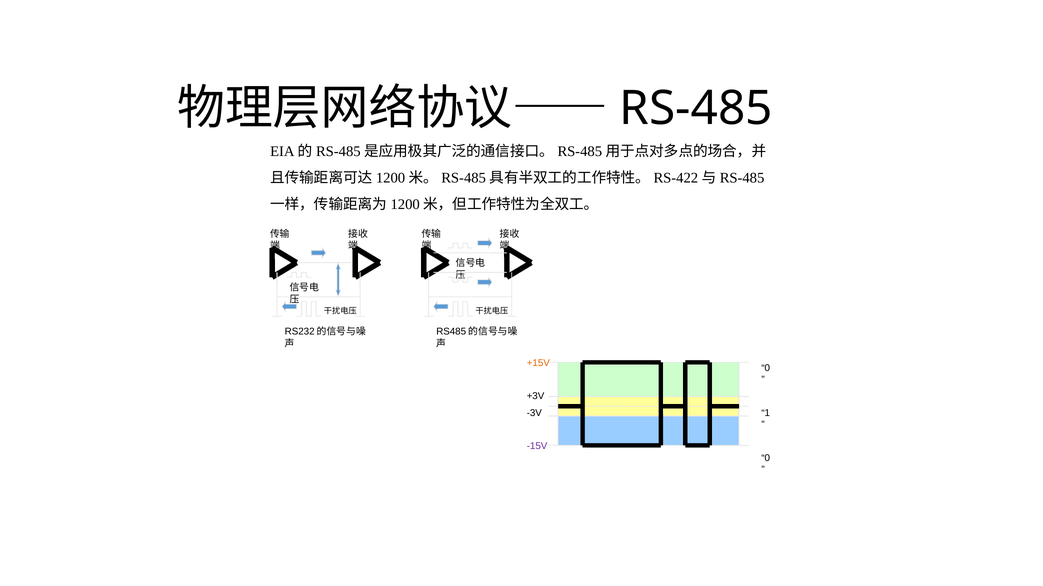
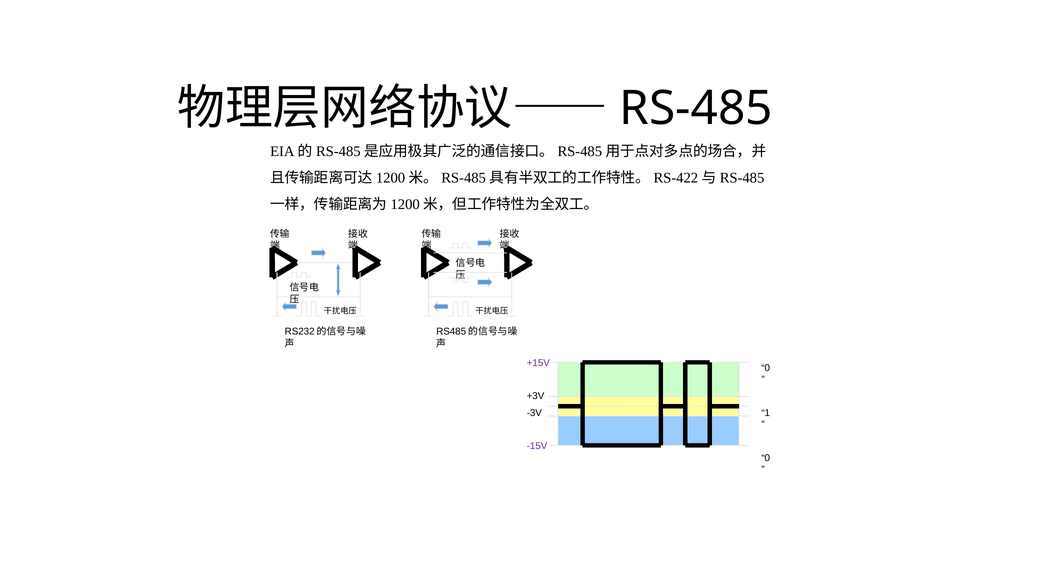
+15V colour: orange -> purple (538, 363)
